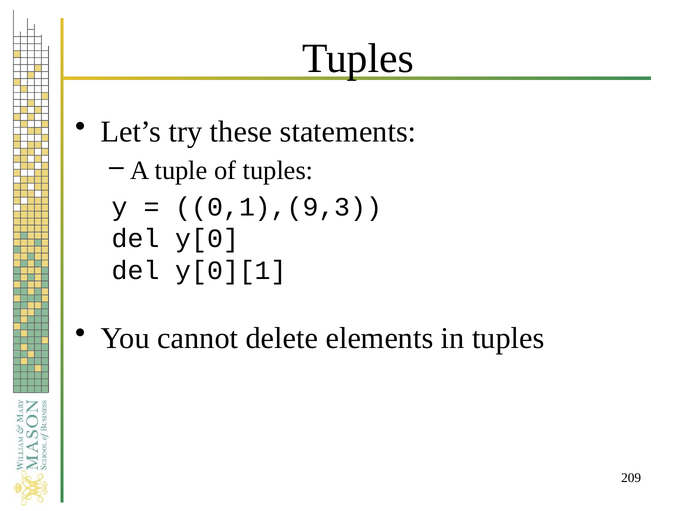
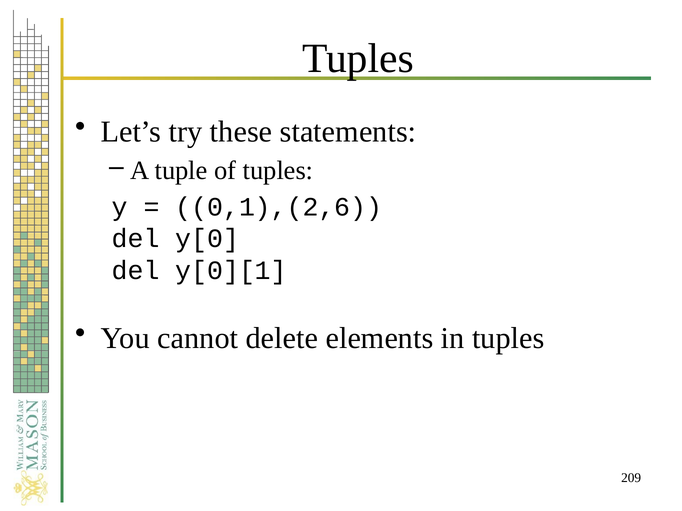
0,1),(9,3: 0,1),(9,3 -> 0,1),(2,6 (279, 207)
